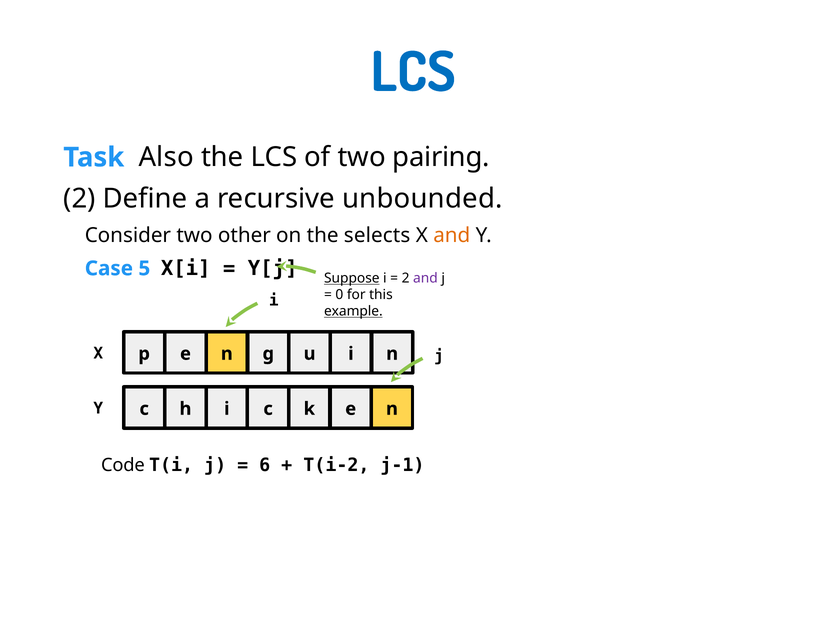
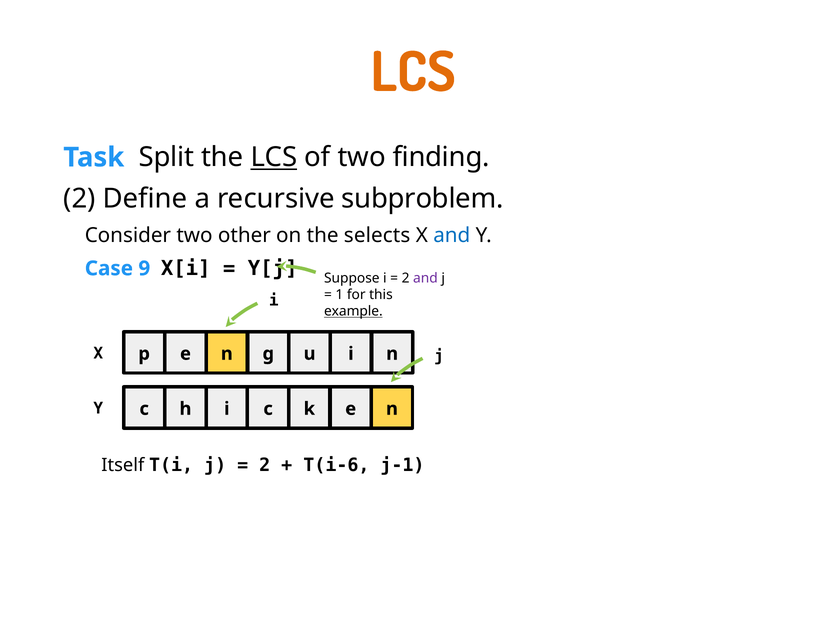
LCS colour: blue -> orange (413, 73)
Also: Also -> Split (166, 157)
LCS underline: none -> present (274, 157)
pairing: pairing -> finding (441, 157)
unbounded: unbounded -> subproblem (423, 199)
and colour: orange -> blue (452, 235)
5: 5 -> 9 (144, 268)
Suppose underline: present -> none (352, 278)
0: 0 -> 1 (339, 295)
Code: Code -> Itself (123, 465)
6: 6 -> 2 (265, 465)
T(i-2: T(i-2 -> T(i-6 (336, 465)
